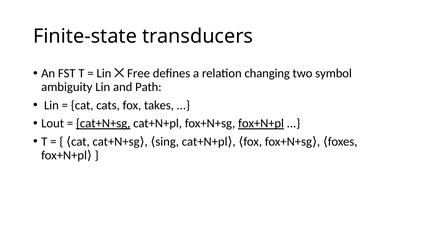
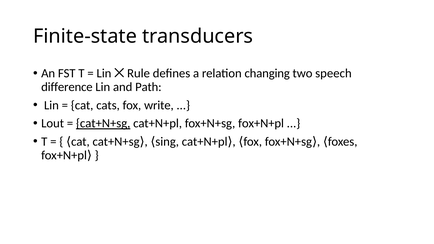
Free: Free -> Rule (139, 73)
symbol: symbol -> speech (333, 73)
ambiguity: ambiguity -> difference (67, 87)
takes: takes -> write (159, 105)
fox+N+pl underline: present -> none (261, 123)
